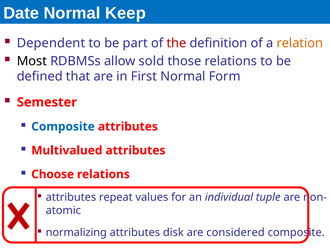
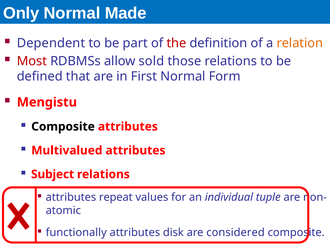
Date: Date -> Only (21, 13)
Keep: Keep -> Made (126, 13)
Most colour: black -> red (32, 61)
Semester: Semester -> Mengistu (47, 102)
Composite colour: blue -> black (63, 126)
Choose: Choose -> Subject (53, 174)
normalizing: normalizing -> functionally (76, 232)
